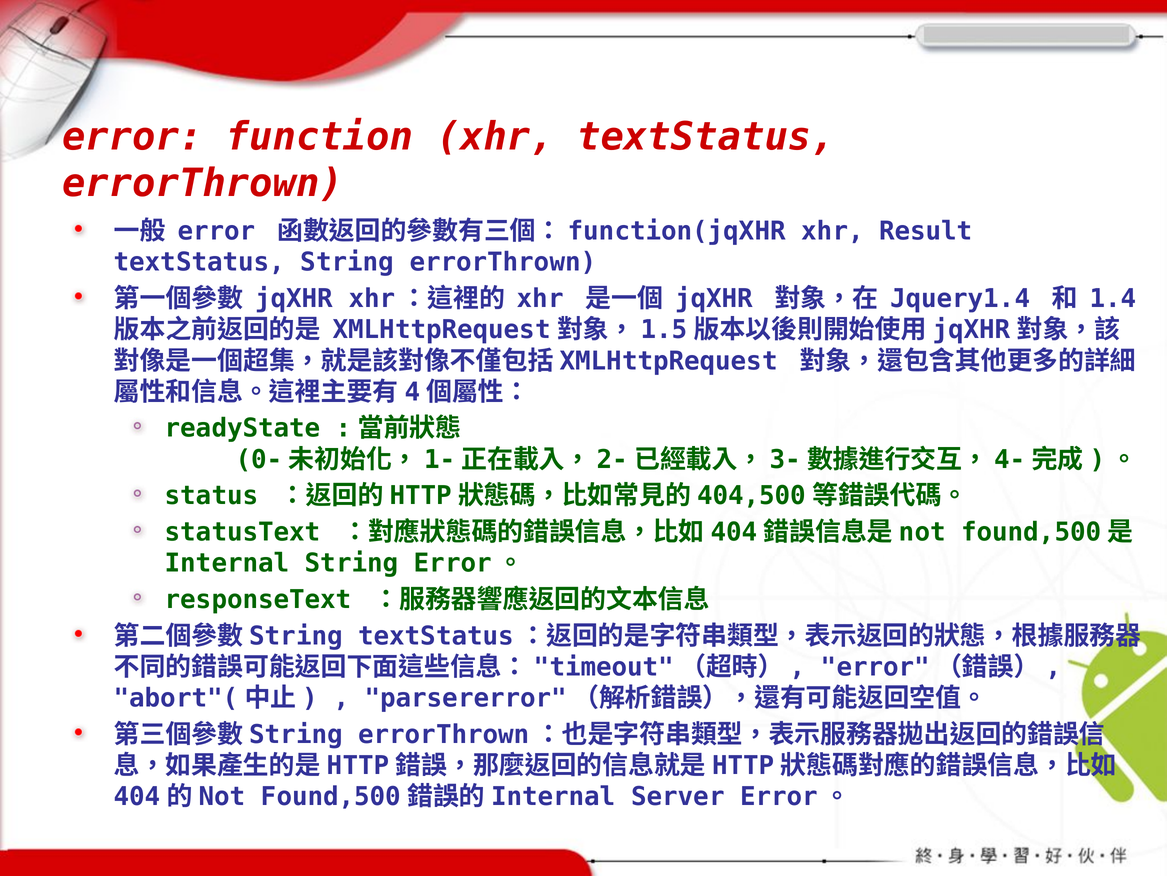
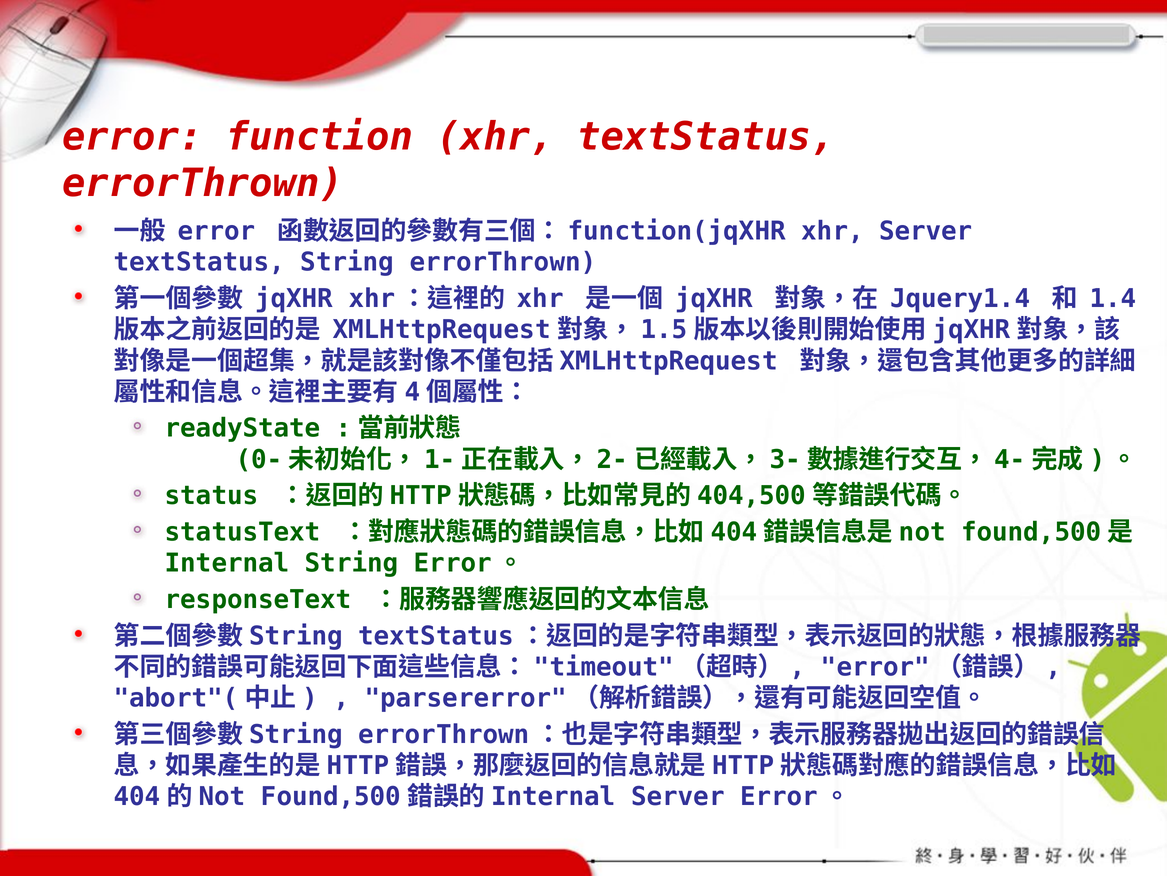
xhr Result: Result -> Server (926, 231)
